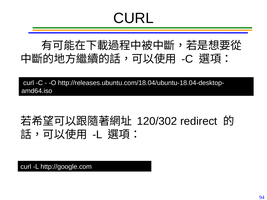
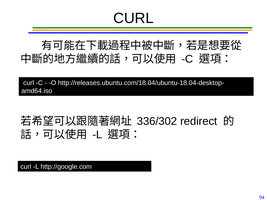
120/302: 120/302 -> 336/302 (157, 121)
